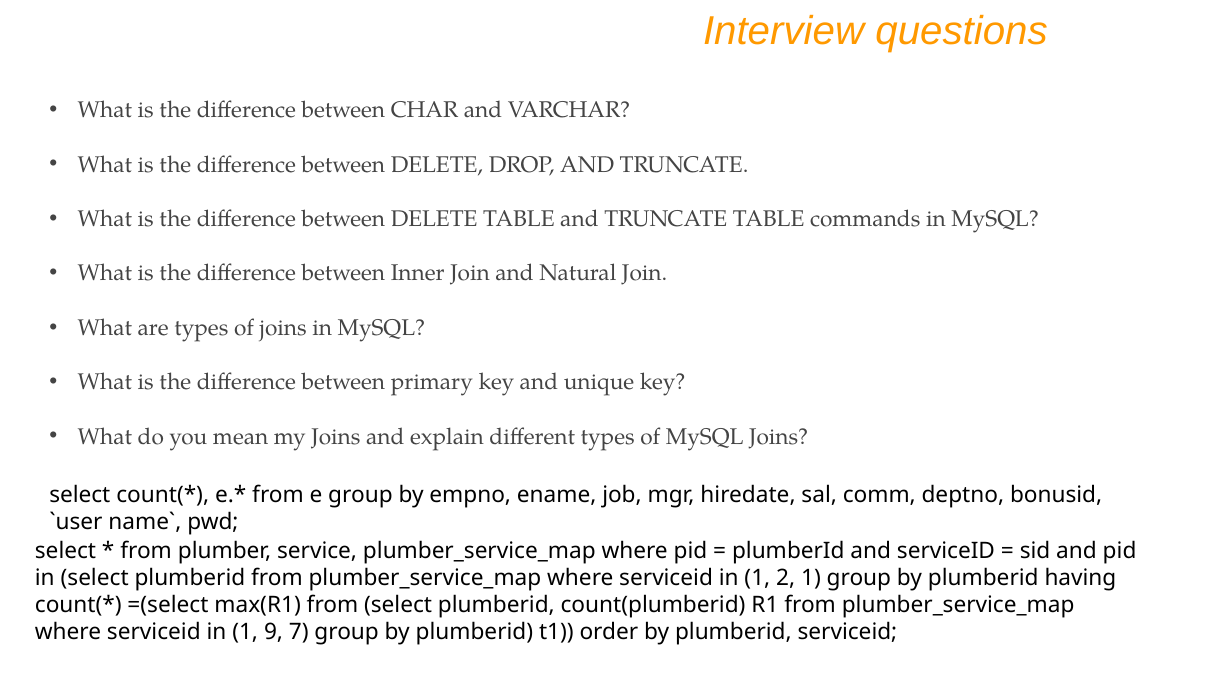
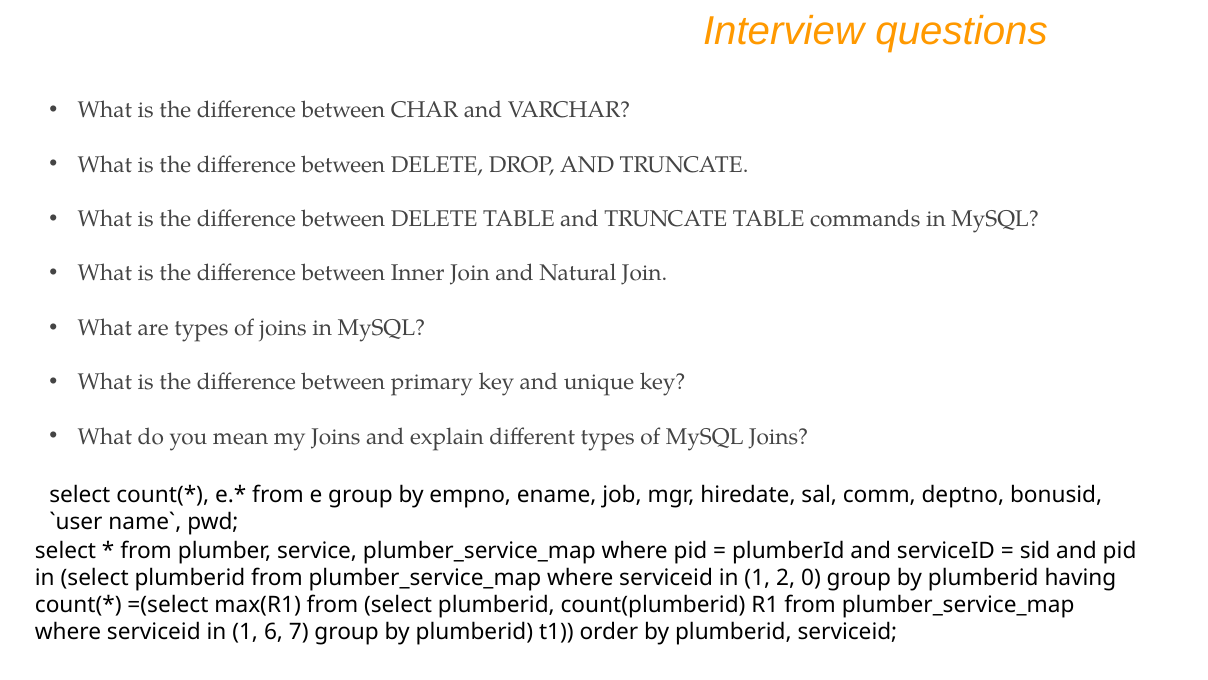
2 1: 1 -> 0 (811, 578)
9: 9 -> 6 (273, 632)
